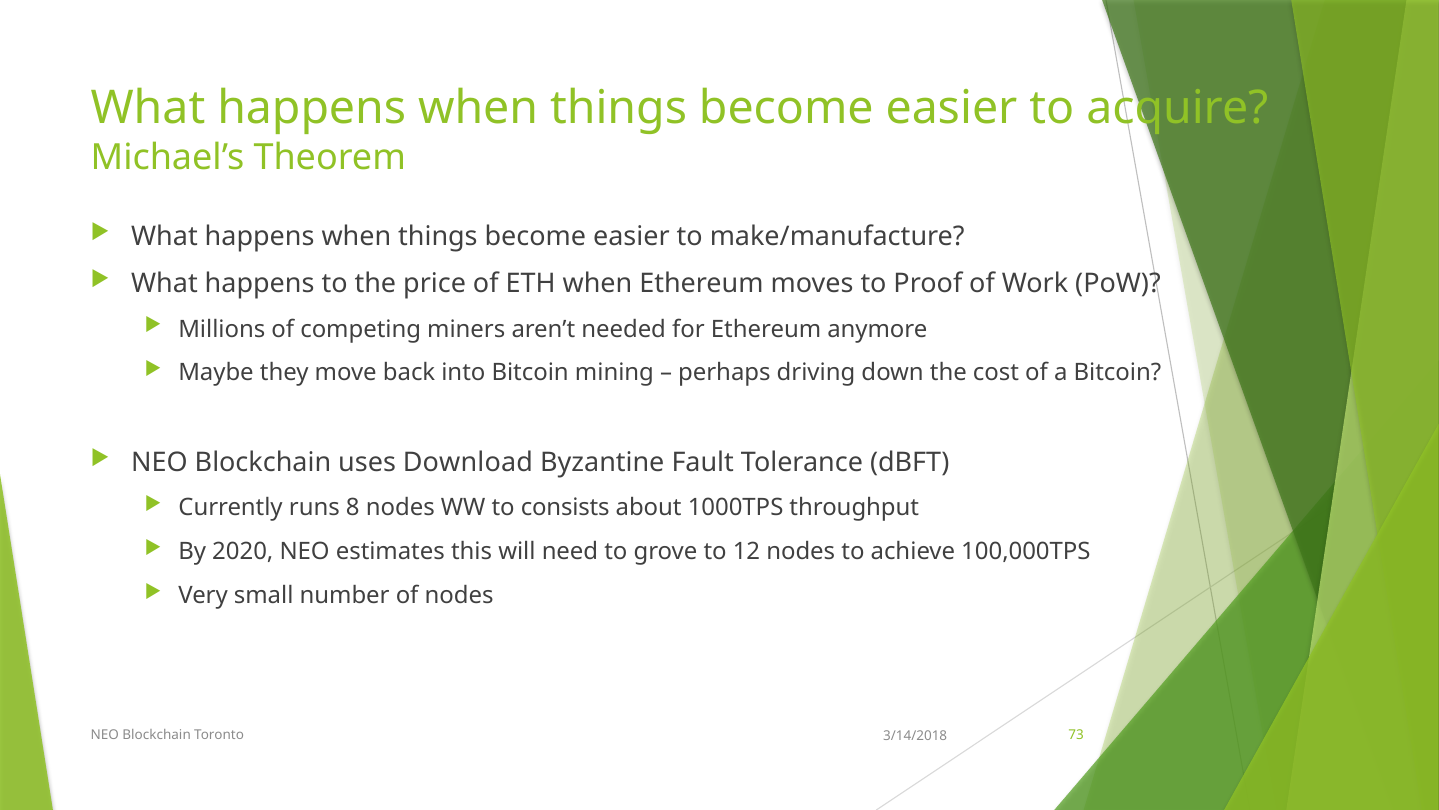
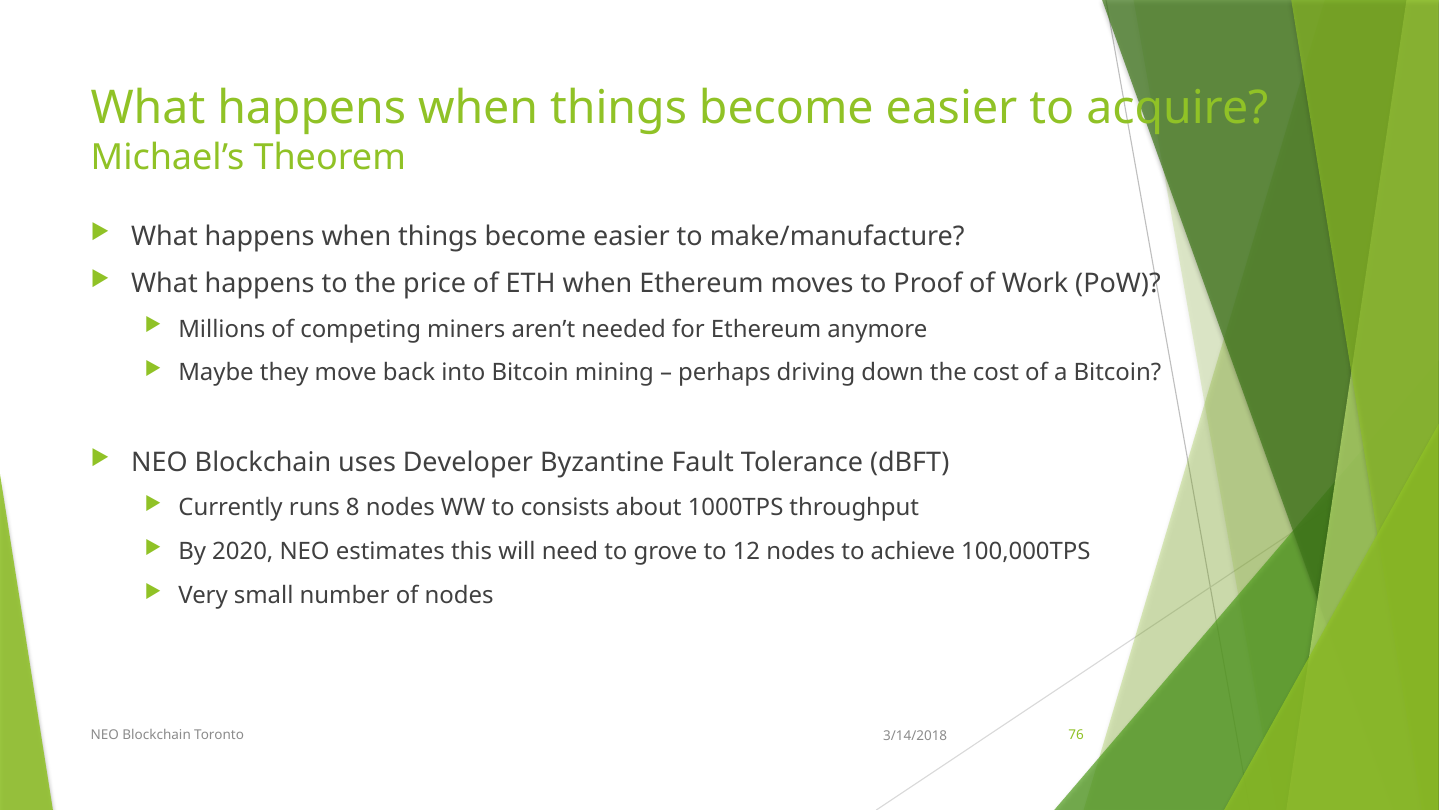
Download: Download -> Developer (468, 462)
73: 73 -> 76 (1076, 734)
